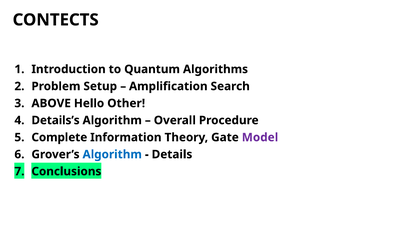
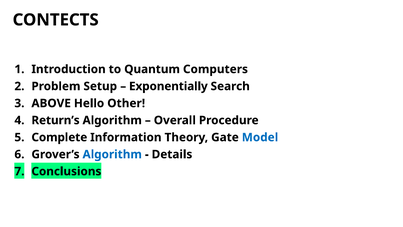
Algorithms: Algorithms -> Computers (215, 69)
Amplification: Amplification -> Exponentially (168, 86)
Details’s: Details’s -> Return’s (56, 120)
Model colour: purple -> blue (260, 137)
